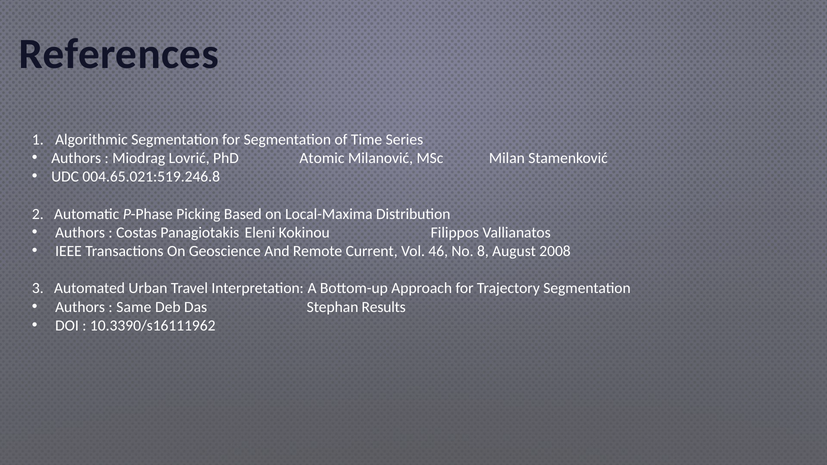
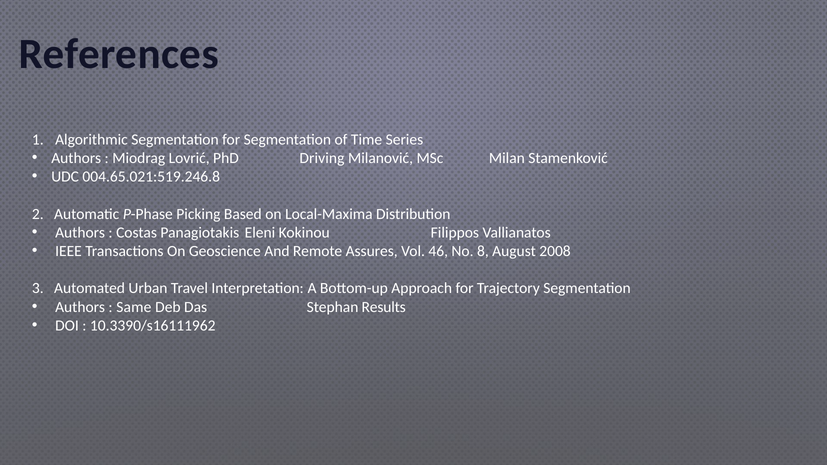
Atomic: Atomic -> Driving (322, 158)
Current: Current -> Assures (372, 251)
